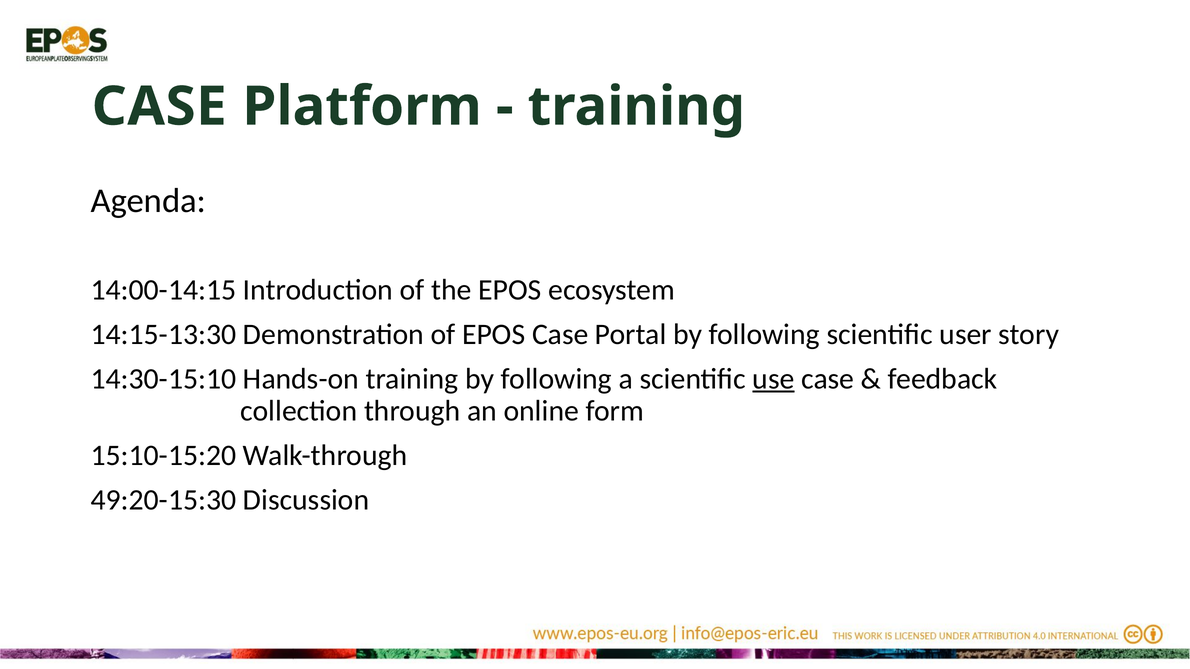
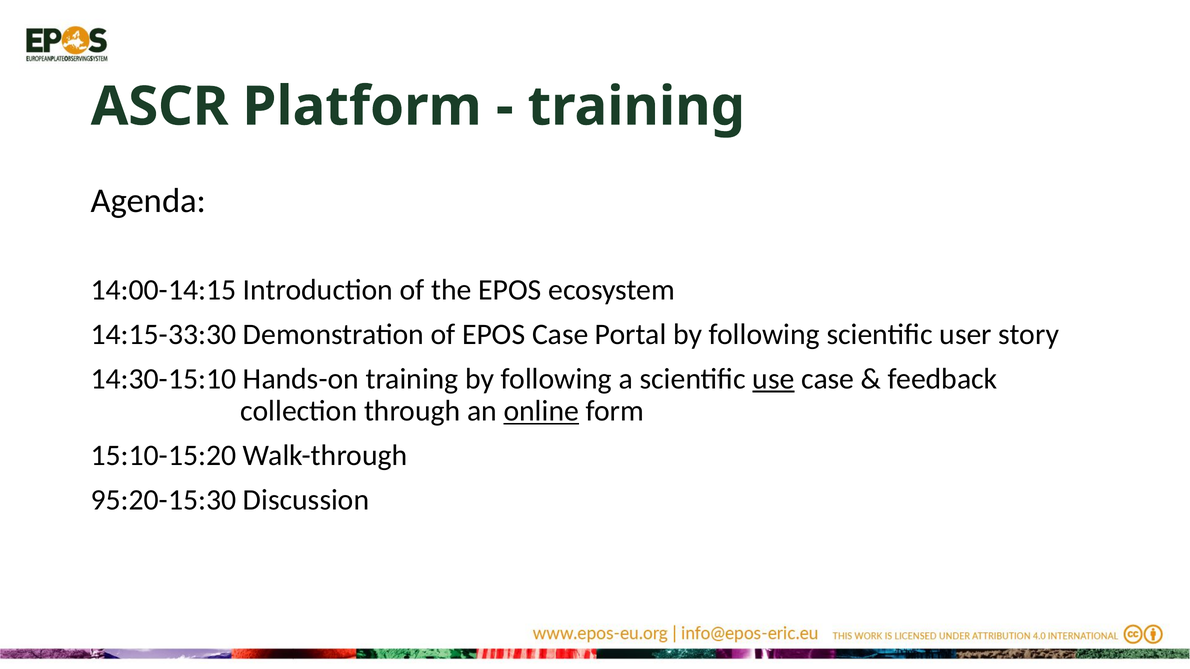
CASE: CASE -> ASCR (160, 107)
14:15-13:30: 14:15-13:30 -> 14:15-33:30 (163, 334)
online underline: none -> present (541, 411)
49:20-15:30: 49:20-15:30 -> 95:20-15:30 (163, 500)
